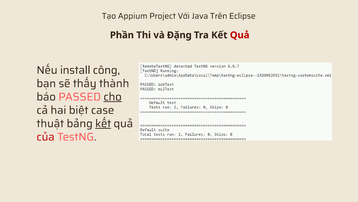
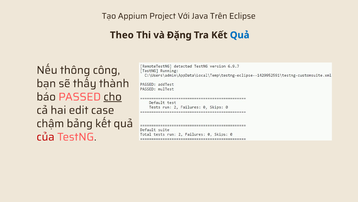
Phần: Phần -> Theo (122, 35)
Quả colour: red -> blue (240, 35)
install: install -> thông (75, 70)
biệt: biệt -> edit (79, 110)
thuật: thuật -> chậm (50, 123)
kết underline: present -> none (103, 123)
